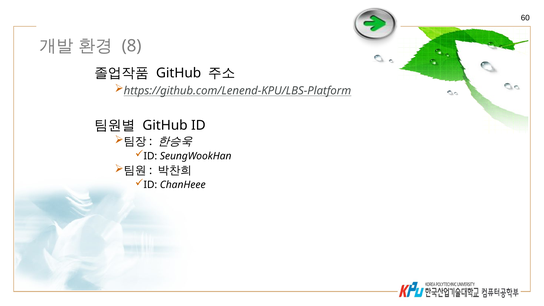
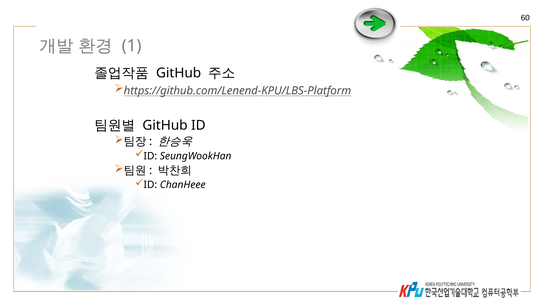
8: 8 -> 1 (132, 46)
